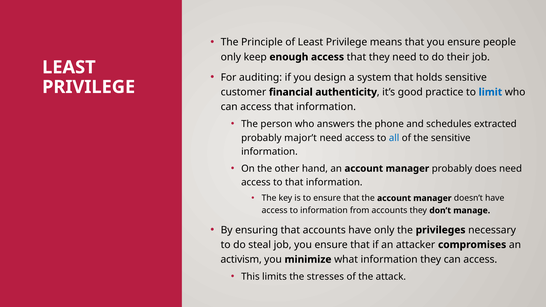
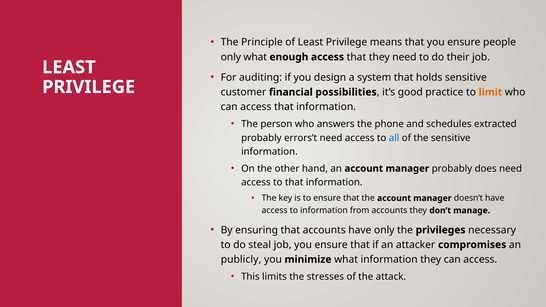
only keep: keep -> what (255, 57)
authenticity: authenticity -> possibilities (346, 92)
limit colour: blue -> orange (490, 92)
major’t: major’t -> errors’t (301, 138)
activism: activism -> publicly (241, 260)
